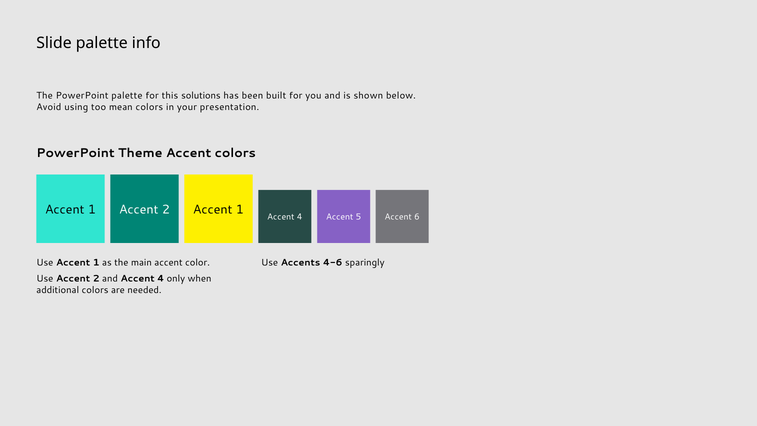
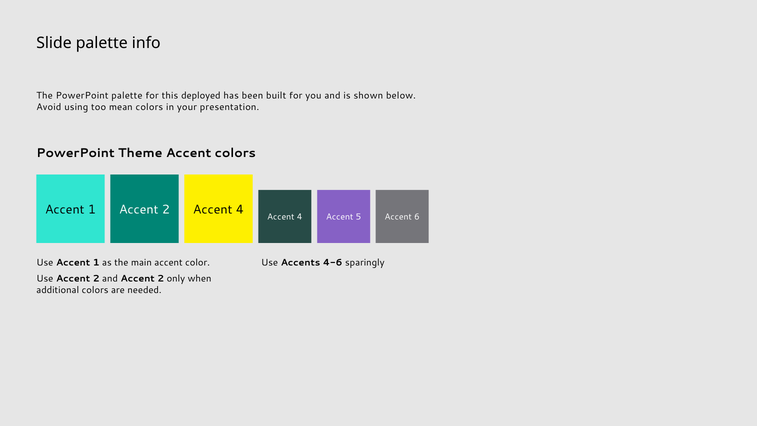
solutions: solutions -> deployed (201, 96)
2 Accent 1: 1 -> 4 (240, 210)
and Accent 4: 4 -> 2 (161, 278)
